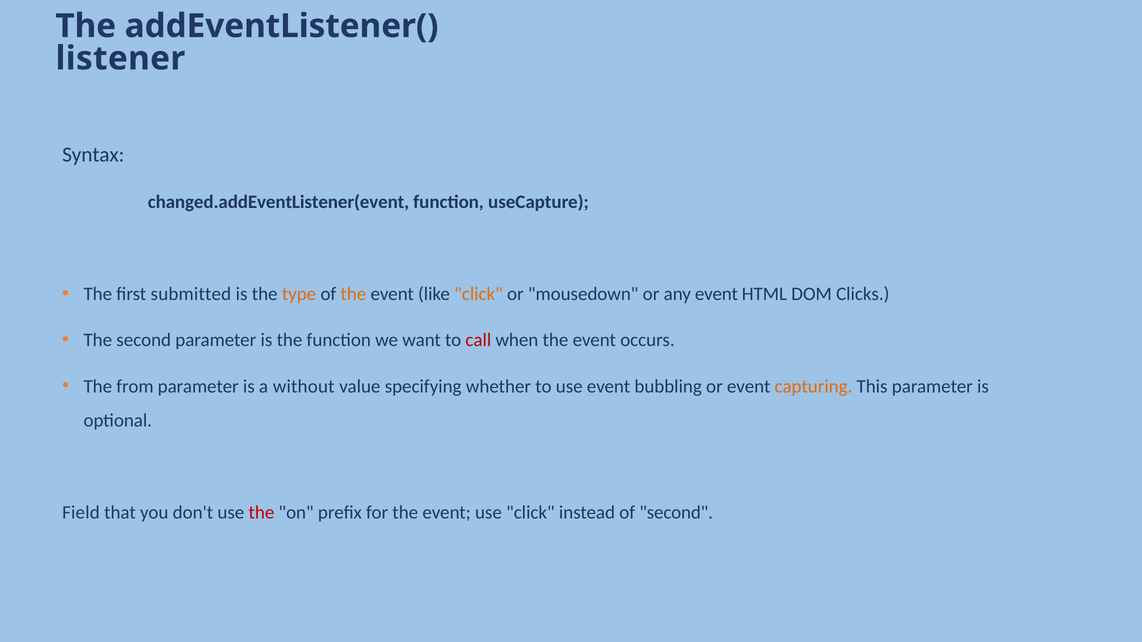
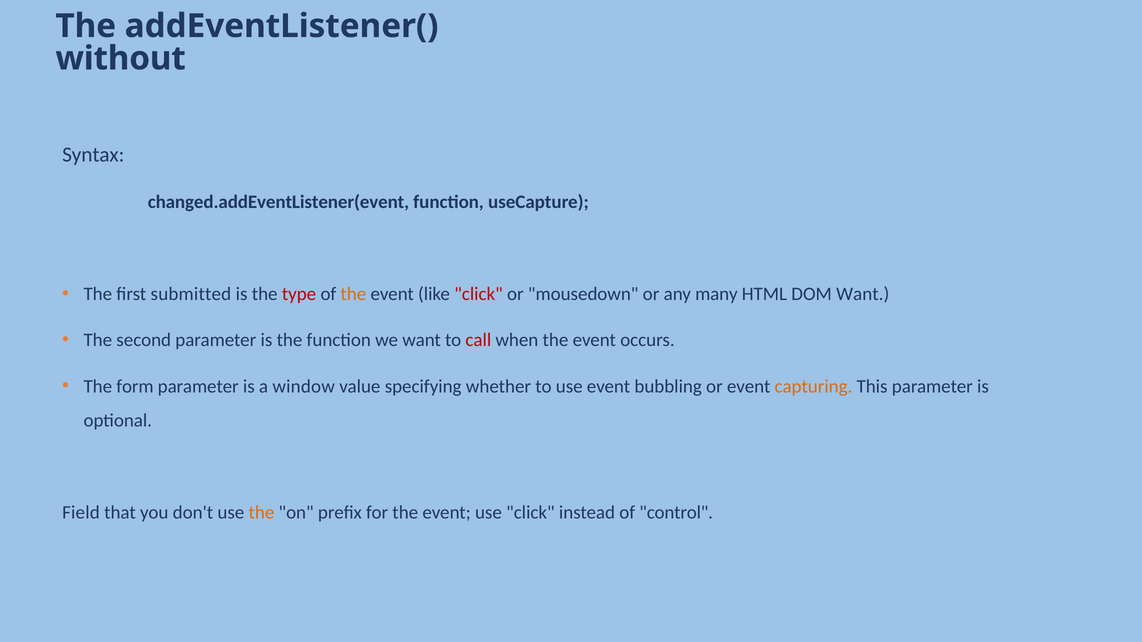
listener: listener -> without (121, 58)
type colour: orange -> red (299, 294)
click colour: orange -> red (479, 294)
any event: event -> many (716, 294)
DOM Clicks: Clicks -> Want (863, 294)
from: from -> form (135, 386)
without: without -> window (304, 386)
the colour: red -> orange (261, 513)
of second: second -> control (676, 513)
